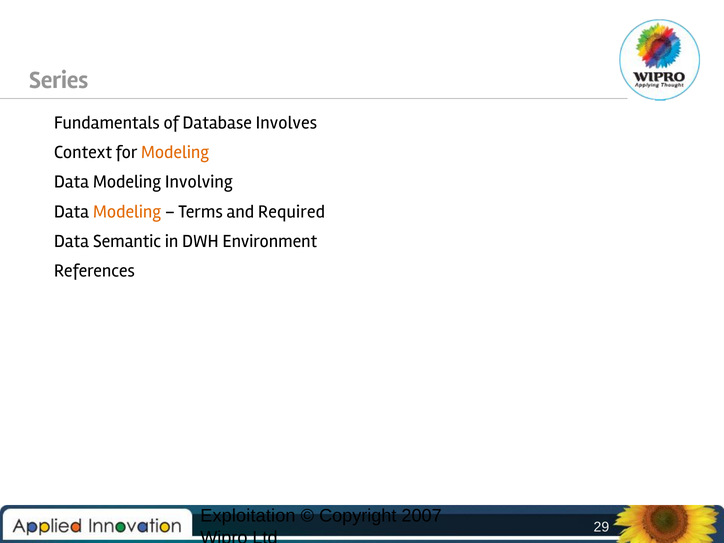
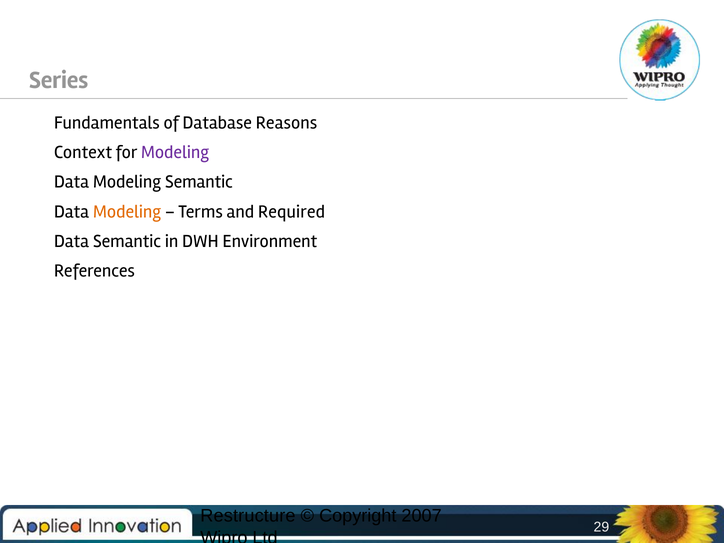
Involves: Involves -> Reasons (286, 123)
Modeling colour: orange -> purple (175, 152)
Modeling Involving: Involving -> Semantic (199, 182)
Exploitation: Exploitation -> Restructure (248, 516)
